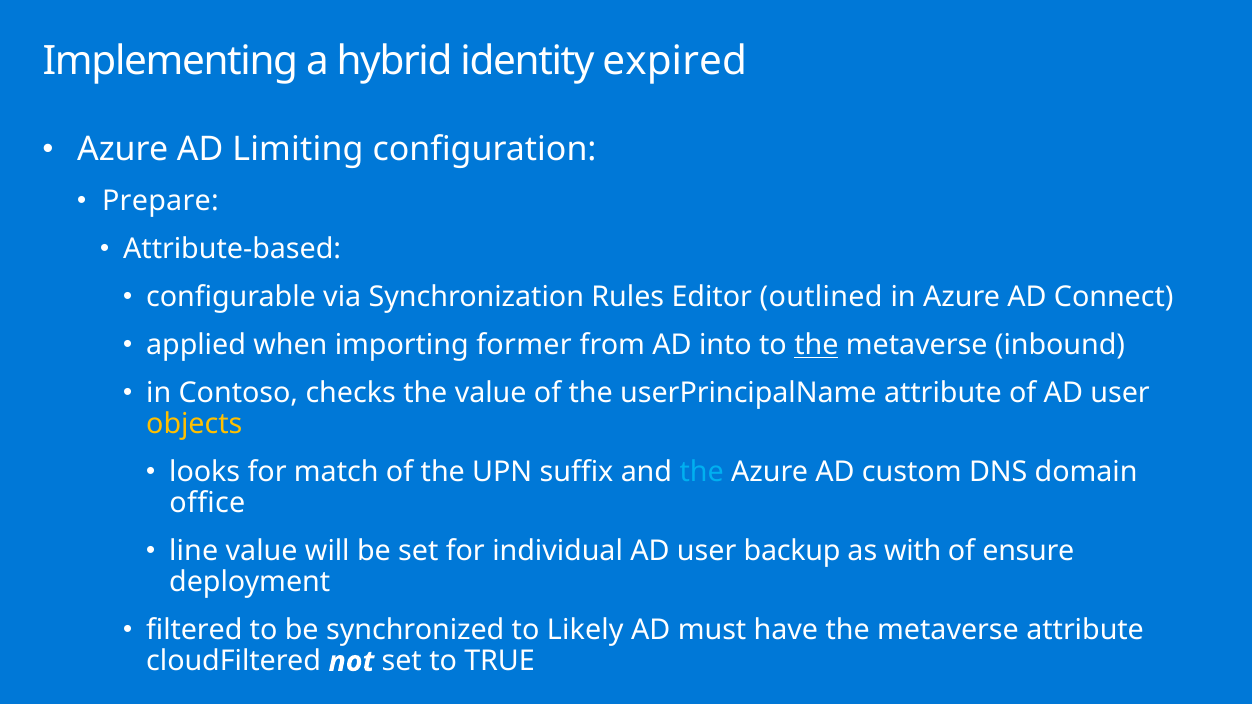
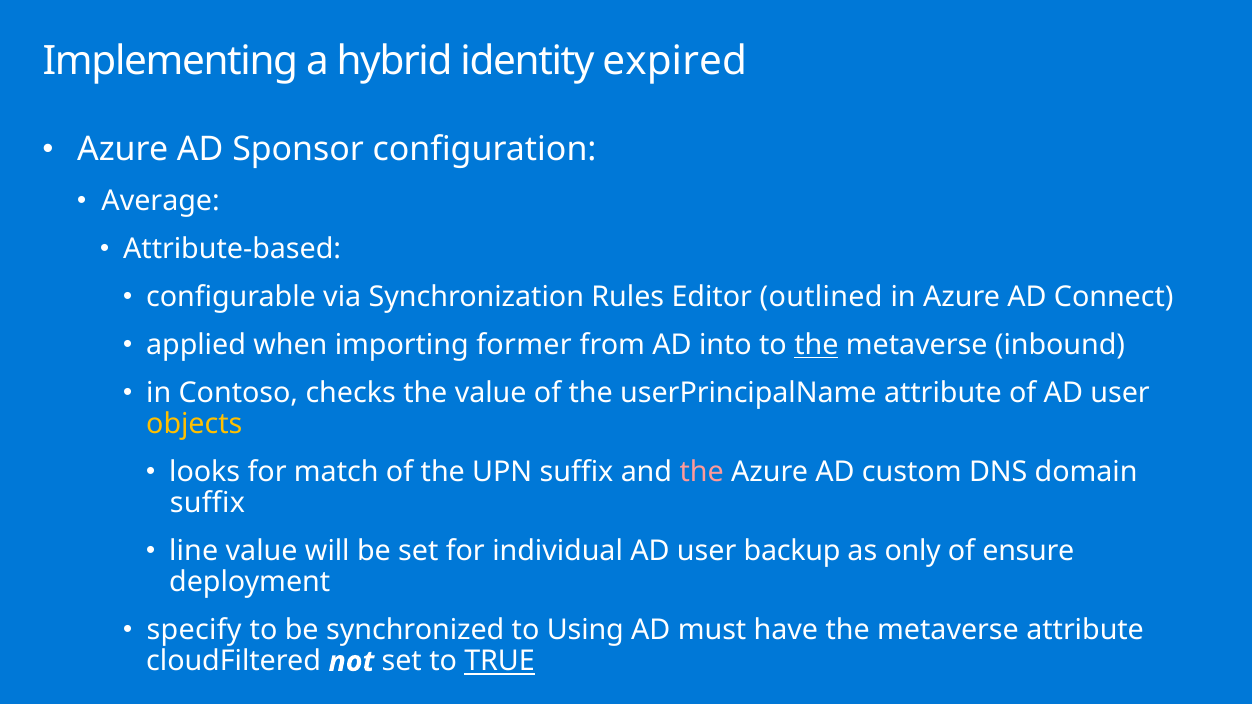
Limiting: Limiting -> Sponsor (298, 150)
Prepare: Prepare -> Average (161, 201)
the colour: light blue -> pink (702, 473)
office: office -> suffix (207, 503)
with: with -> only (913, 552)
filtered: filtered -> specify (194, 631)
Likely: Likely -> Using (585, 631)
TRUE underline: none -> present (500, 662)
